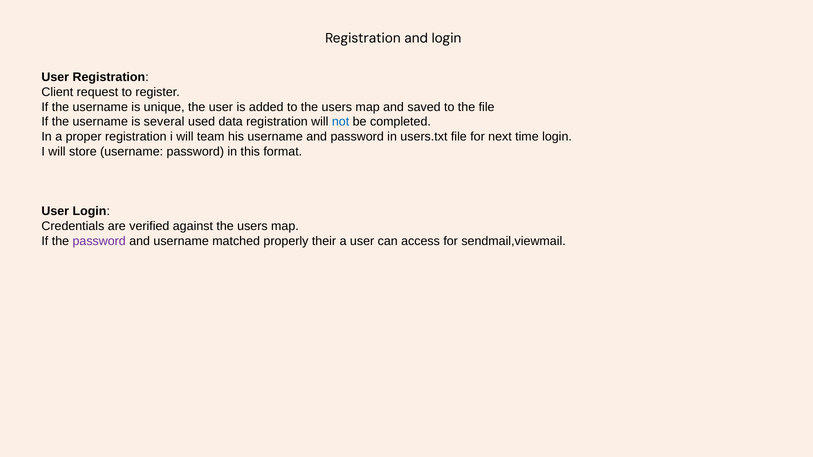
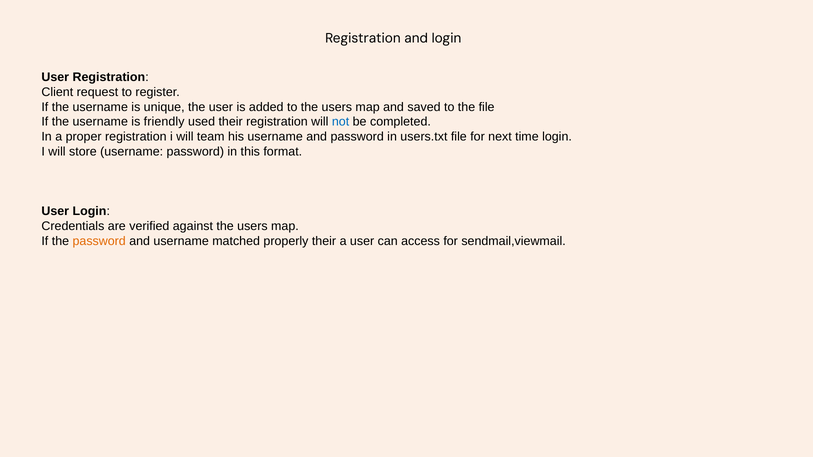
several: several -> friendly (164, 122)
used data: data -> their (231, 122)
password colour: purple -> orange (99, 241)
